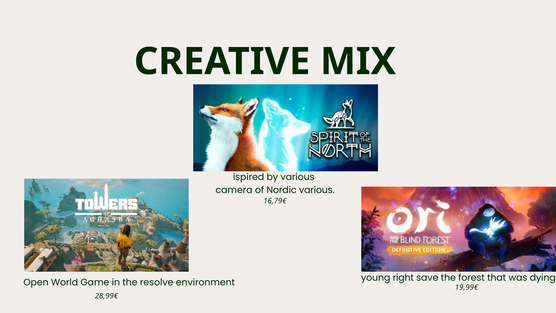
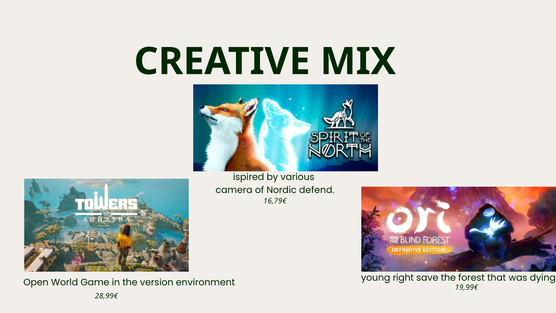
Nordic various: various -> defend (317, 190)
resolve: resolve -> version (157, 282)
